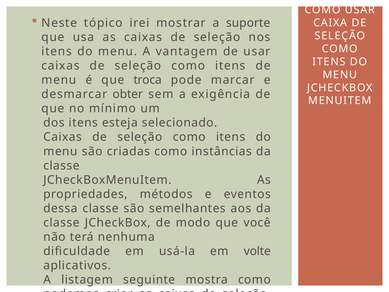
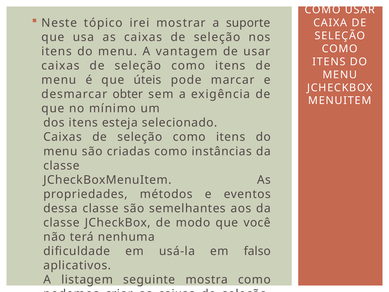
troca: troca -> úteis (148, 80)
volte: volte -> falso (257, 251)
